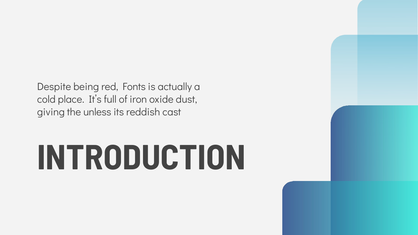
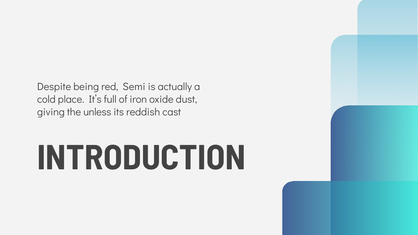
Fonts: Fonts -> Semi (134, 87)
